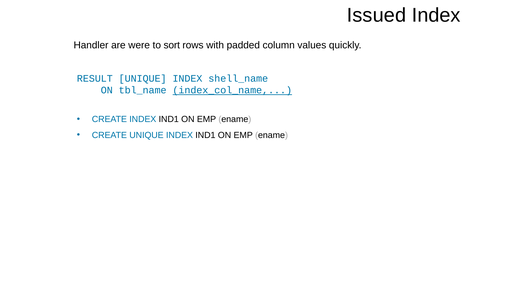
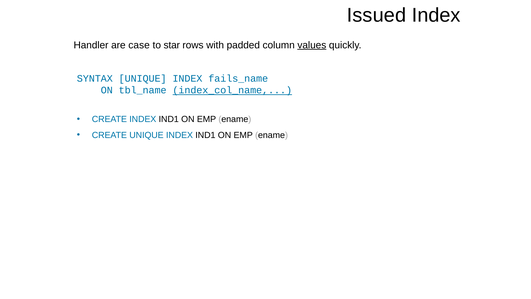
were: were -> case (139, 45)
sort: sort -> star (172, 45)
values underline: none -> present (312, 45)
RESULT: RESULT -> SYNTAX (95, 78)
shell_name: shell_name -> fails_name (238, 78)
